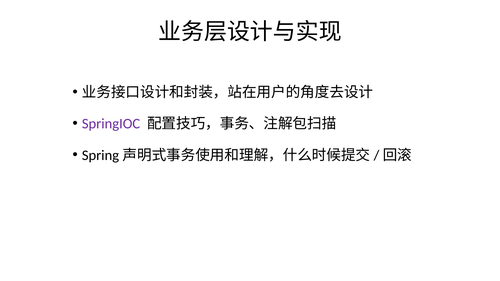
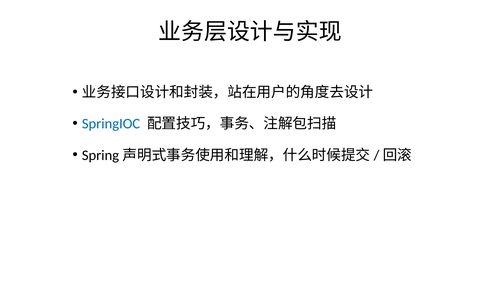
SpringIOC colour: purple -> blue (111, 124)
